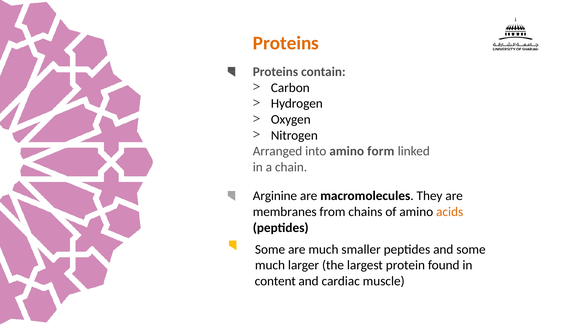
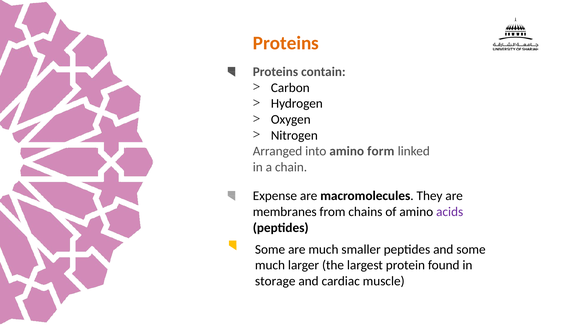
Arginine: Arginine -> Expense (275, 196)
acids colour: orange -> purple (450, 212)
content: content -> storage (275, 281)
